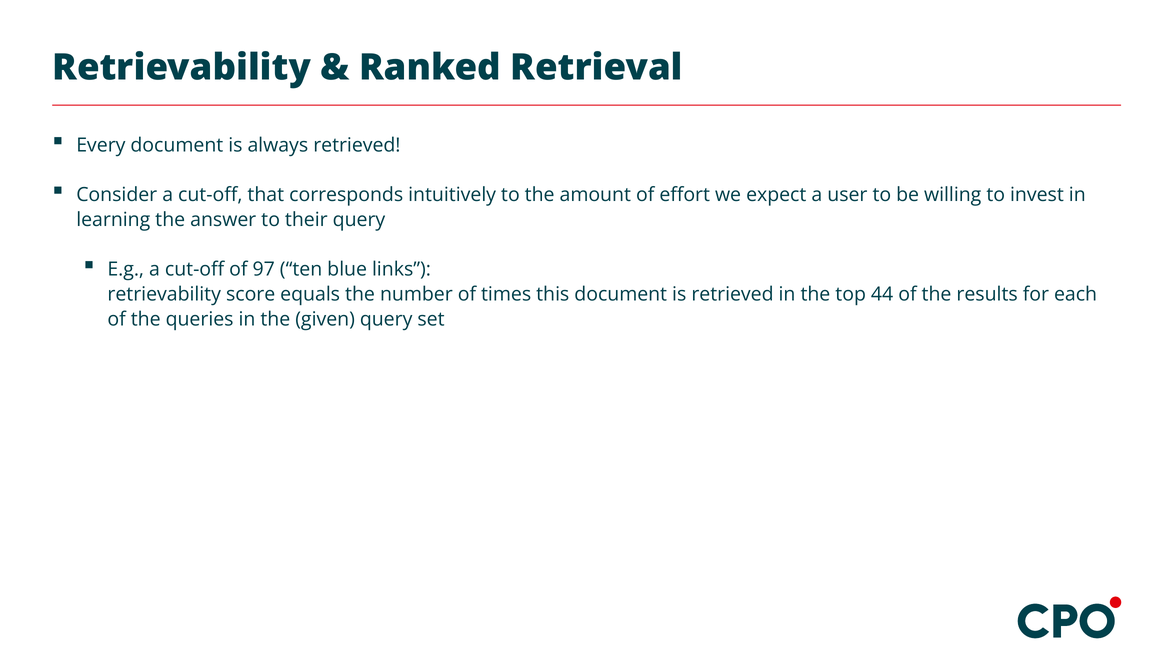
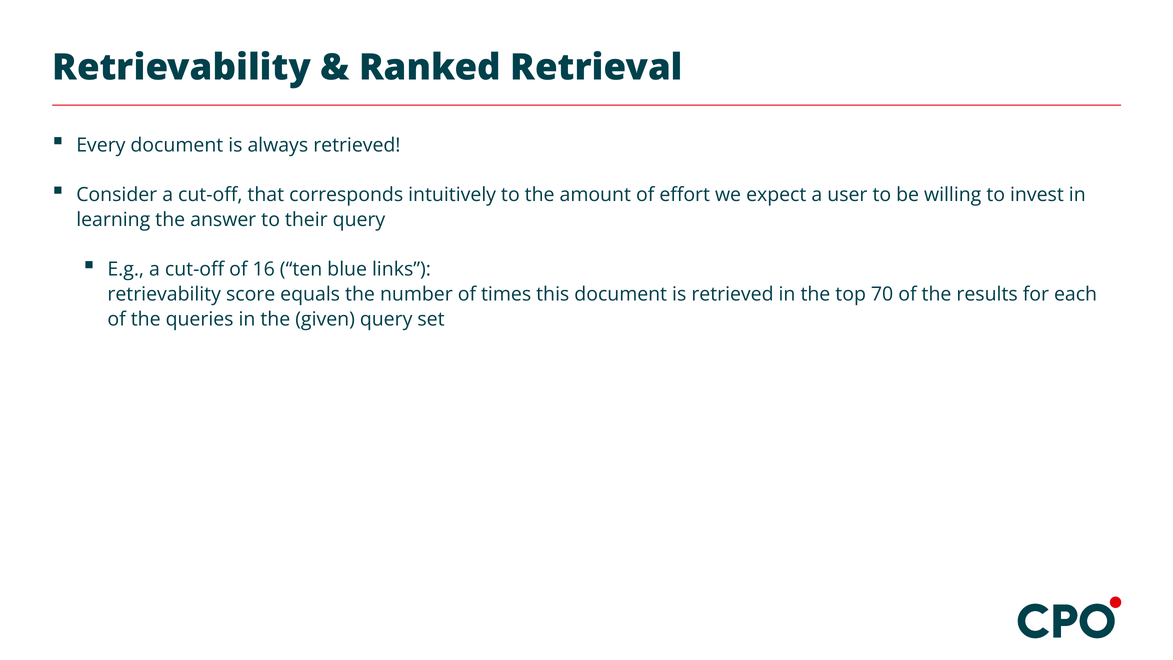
97: 97 -> 16 (264, 269)
44: 44 -> 70 (882, 294)
